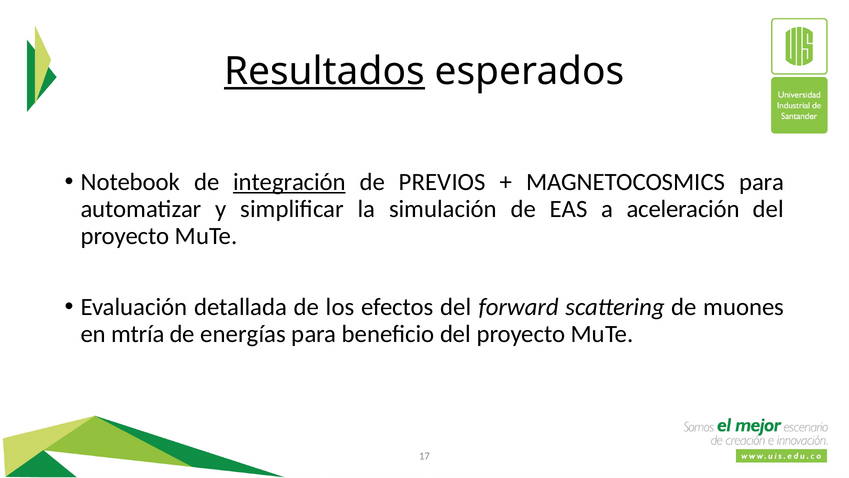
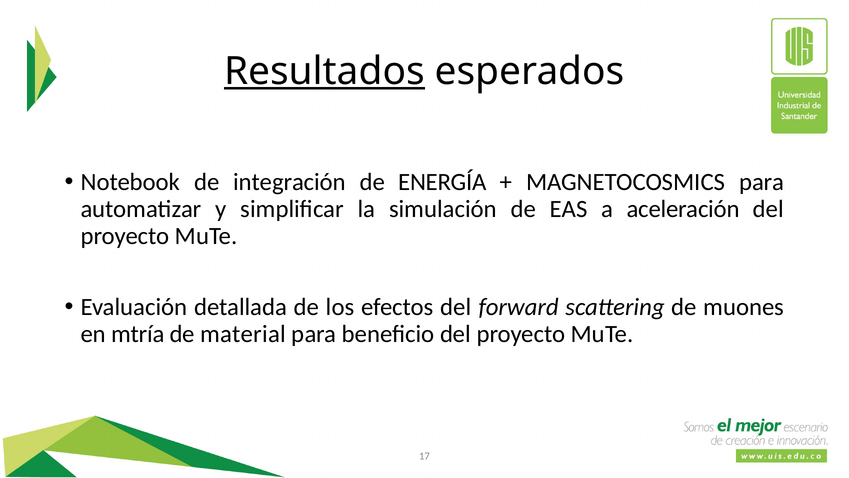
integración underline: present -> none (290, 182)
PREVIOS: PREVIOS -> ENERGÍA (443, 182)
energías: energías -> material (243, 334)
